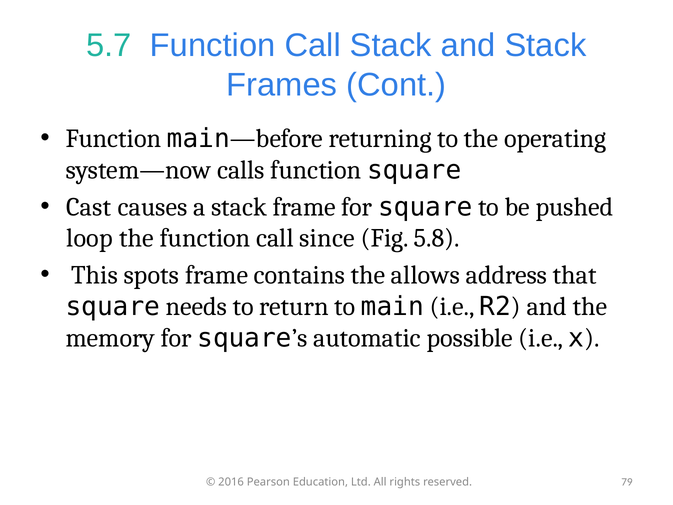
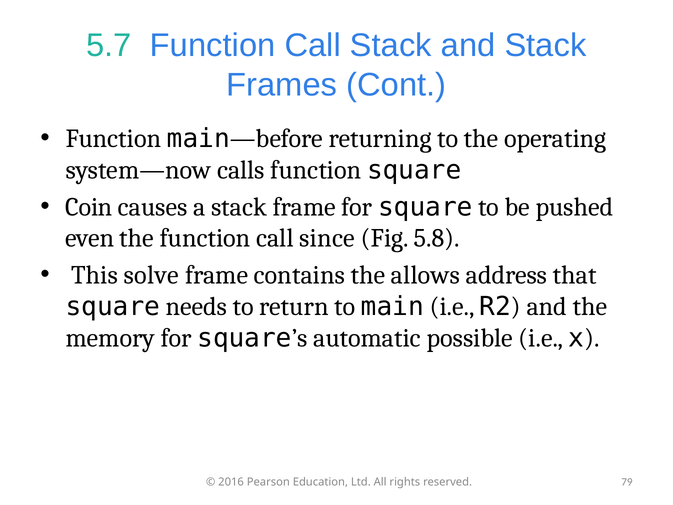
Cast: Cast -> Coin (89, 207)
loop: loop -> even (90, 238)
spots: spots -> solve (151, 275)
